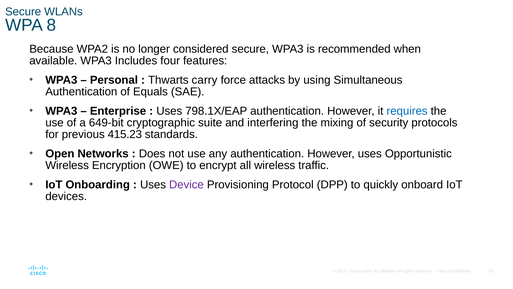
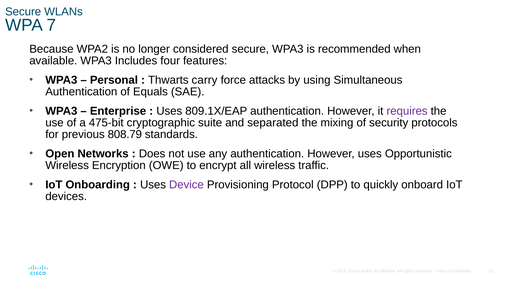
8: 8 -> 7 (51, 25)
798.1X/EAP: 798.1X/EAP -> 809.1X/EAP (216, 111)
requires colour: blue -> purple (407, 111)
649-bit: 649-bit -> 475-bit (106, 123)
interfering: interfering -> separated (273, 123)
415.23: 415.23 -> 808.79 (125, 134)
